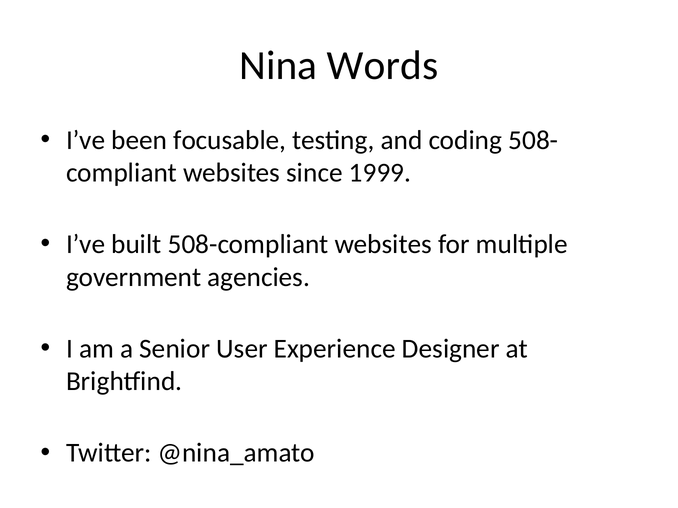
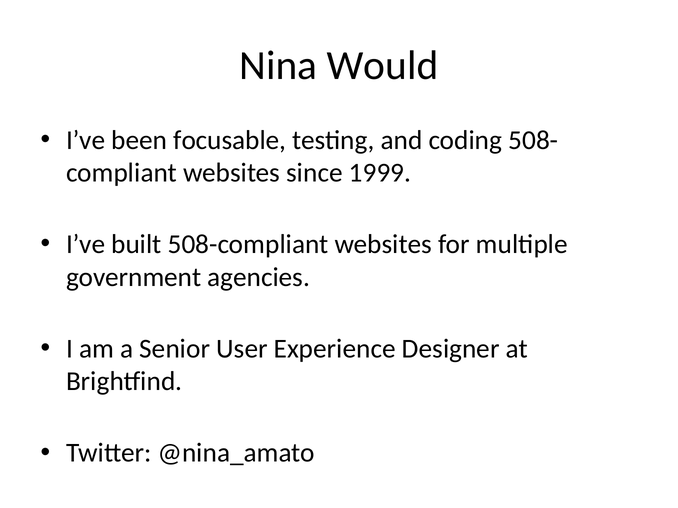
Words: Words -> Would (382, 66)
